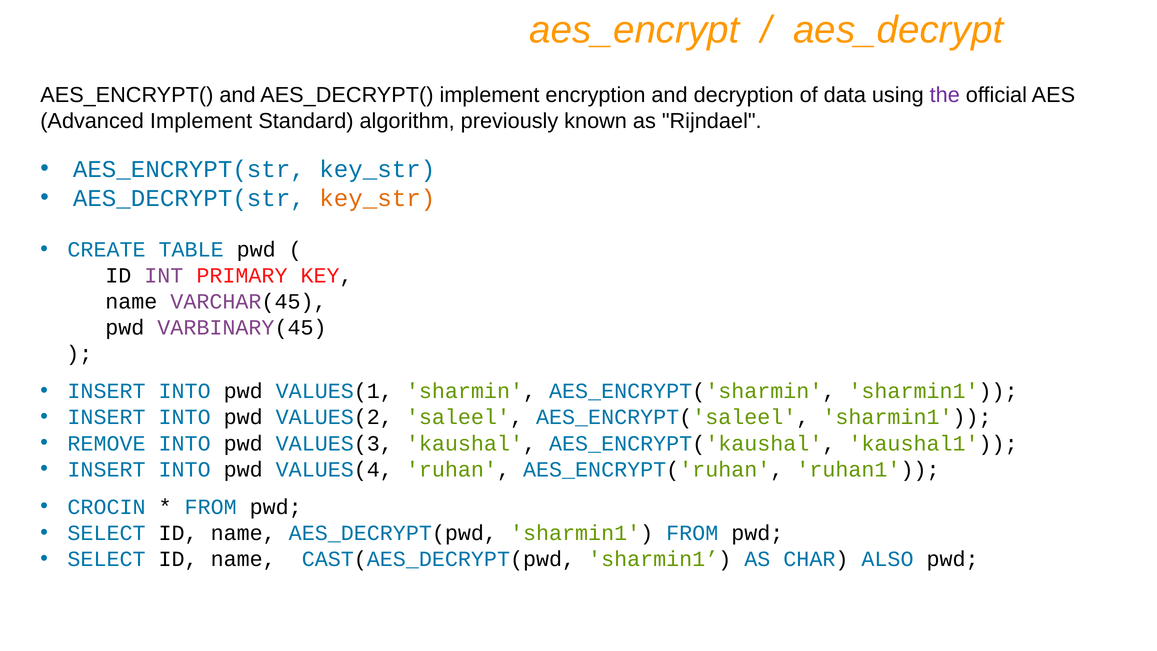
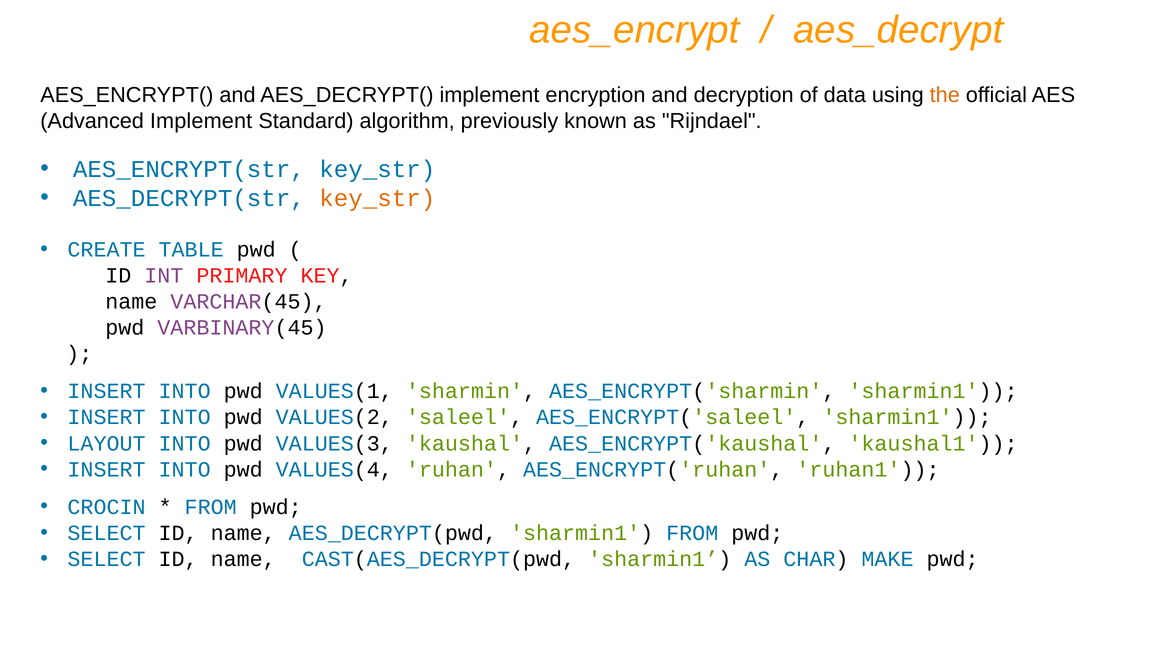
the colour: purple -> orange (945, 95)
REMOVE: REMOVE -> LAYOUT (107, 443)
ALSO: ALSO -> MAKE (887, 559)
